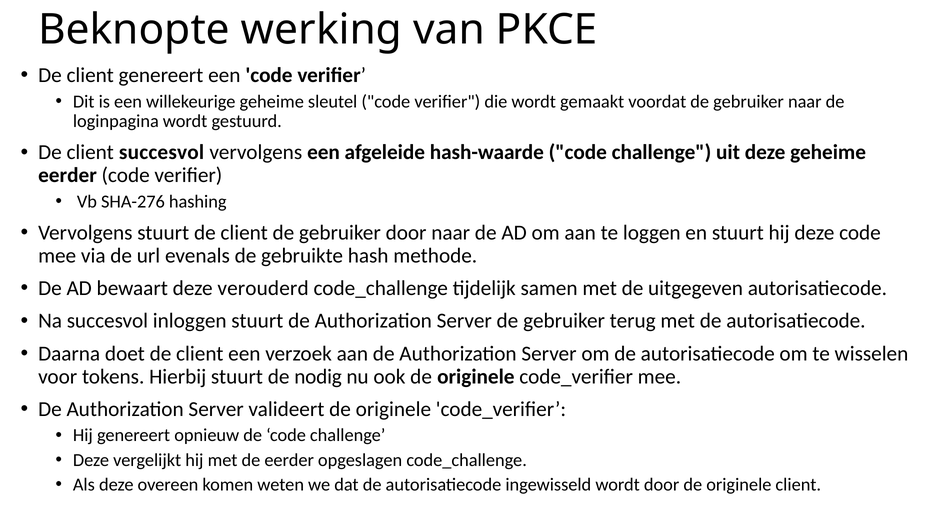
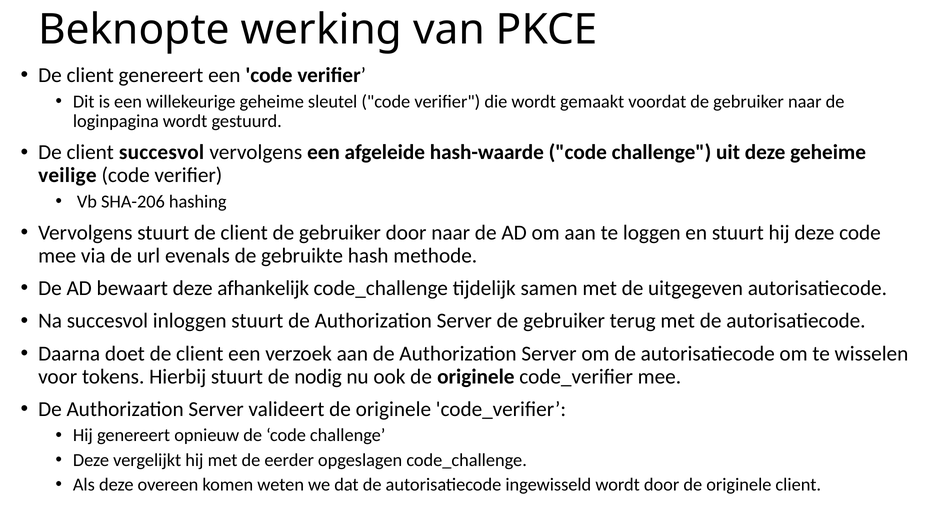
eerder: eerder -> veilige (67, 175)
SHA-276: SHA-276 -> SHA-206 (133, 202)
verouderd: verouderd -> afhankelijk (263, 288)
